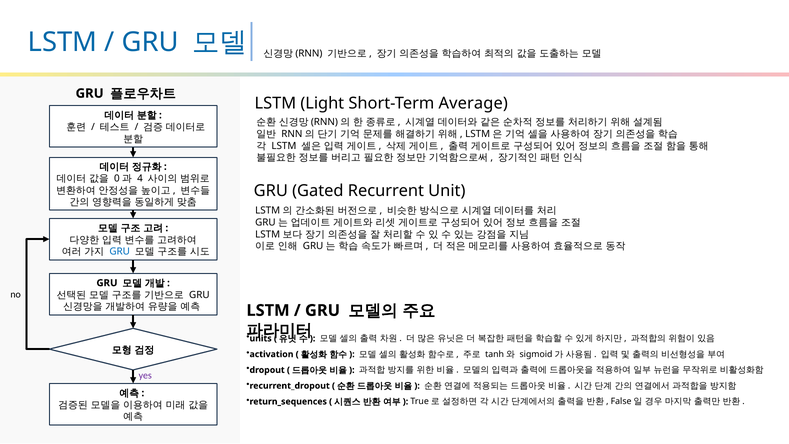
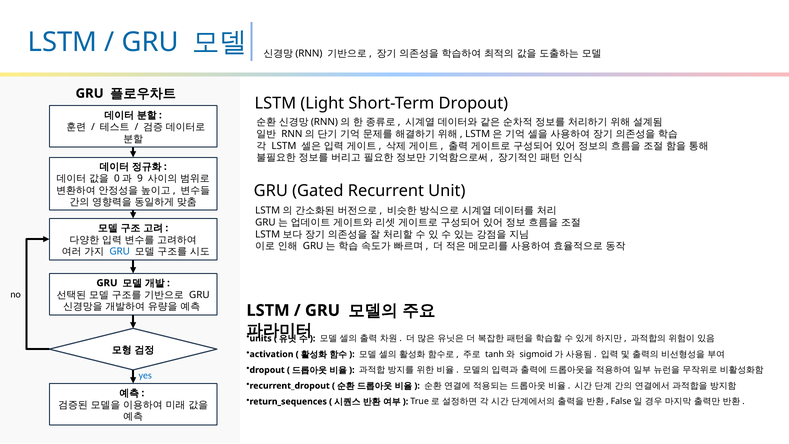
Short-Term Average: Average -> Dropout (473, 104)
4: 4 -> 9 (140, 178)
yes colour: purple -> blue (145, 376)
